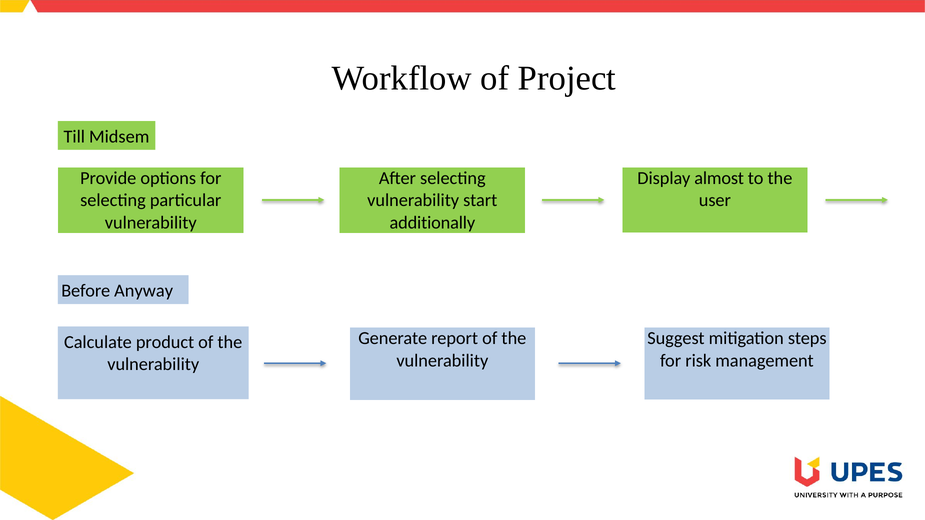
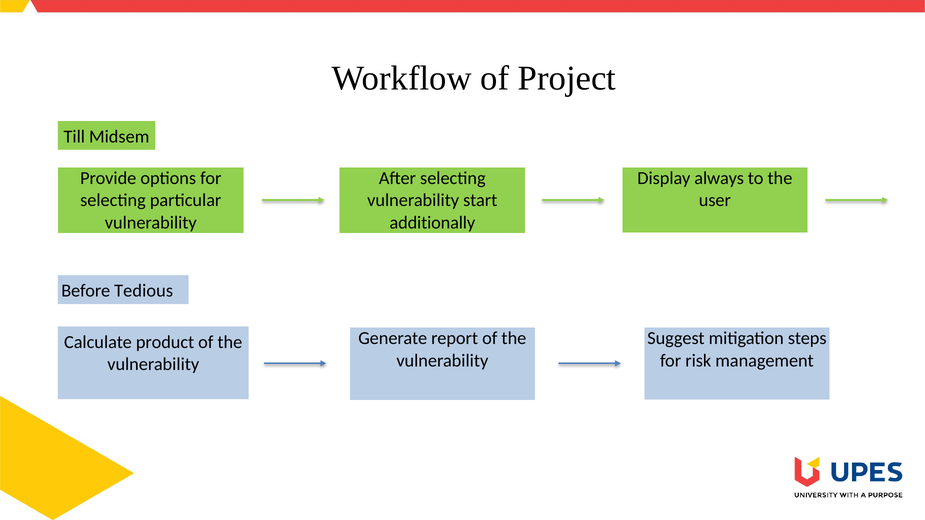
almost: almost -> always (719, 178)
Anyway: Anyway -> Tedious (144, 291)
